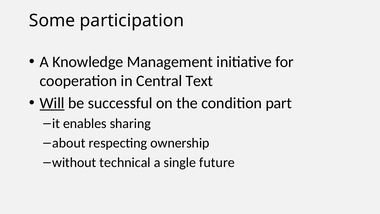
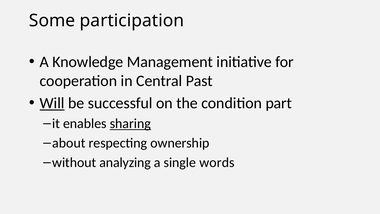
Text: Text -> Past (199, 81)
sharing underline: none -> present (130, 123)
technical: technical -> analyzing (125, 162)
future: future -> words (217, 162)
